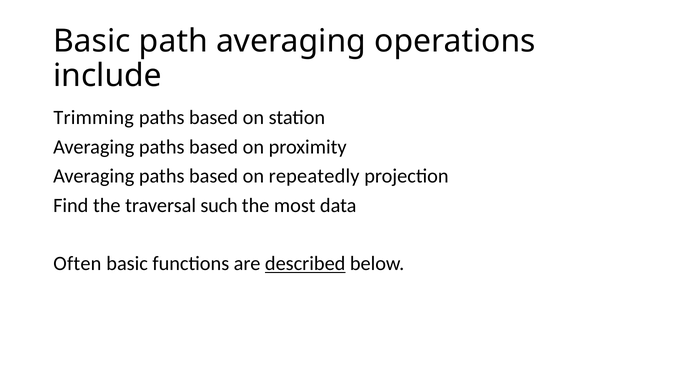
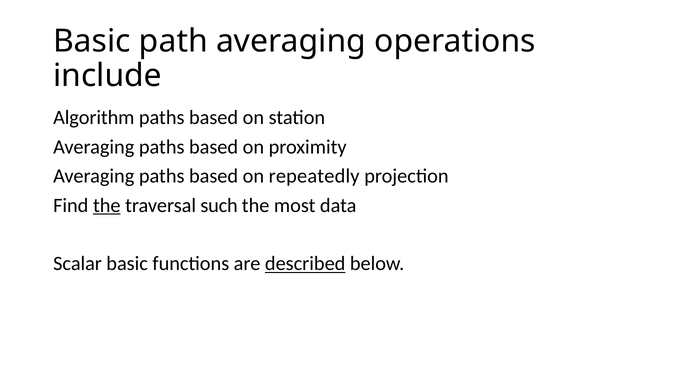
Trimming: Trimming -> Algorithm (94, 118)
the underline: none -> present (107, 205)
Often: Often -> Scalar (78, 264)
